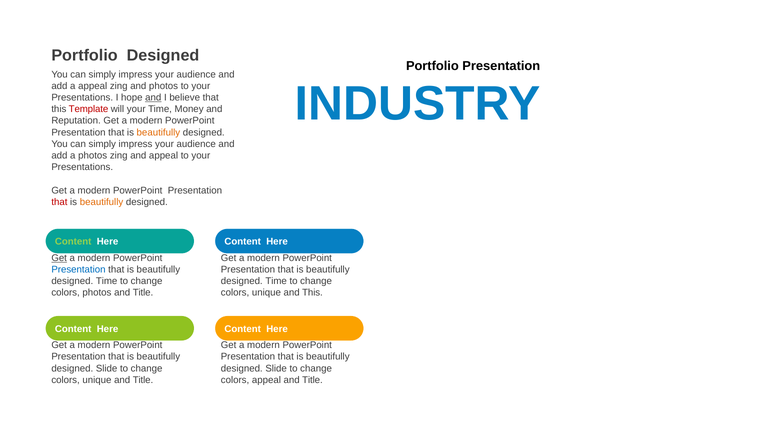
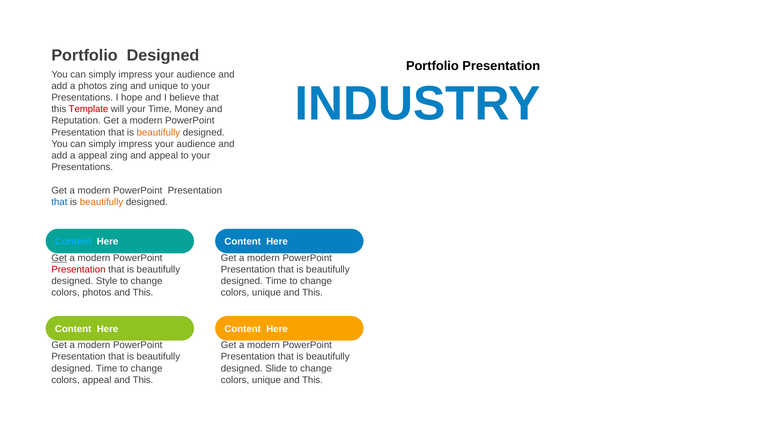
a appeal: appeal -> photos (93, 86)
and photos: photos -> unique (164, 86)
and underline: present -> none (153, 98)
a photos: photos -> appeal (93, 156)
that colour: red -> blue (59, 202)
Content colour: light green -> light blue (73, 242)
Presentation colour: blue -> red (78, 270)
Time: Time -> Style (107, 281)
photos and Title: Title -> This (143, 293)
Slide: Slide -> Time (107, 369)
unique: unique -> appeal (97, 380)
Title: Title -> This (143, 380)
appeal: appeal -> unique (266, 380)
Title: Title -> This (312, 380)
